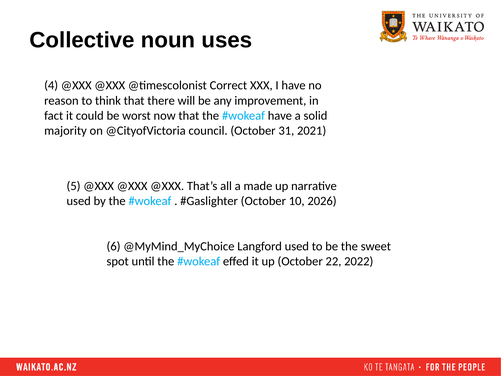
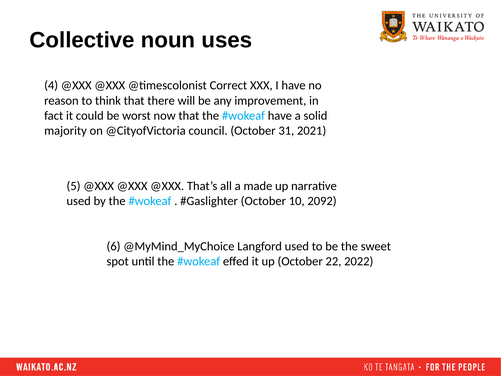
2026: 2026 -> 2092 (322, 201)
